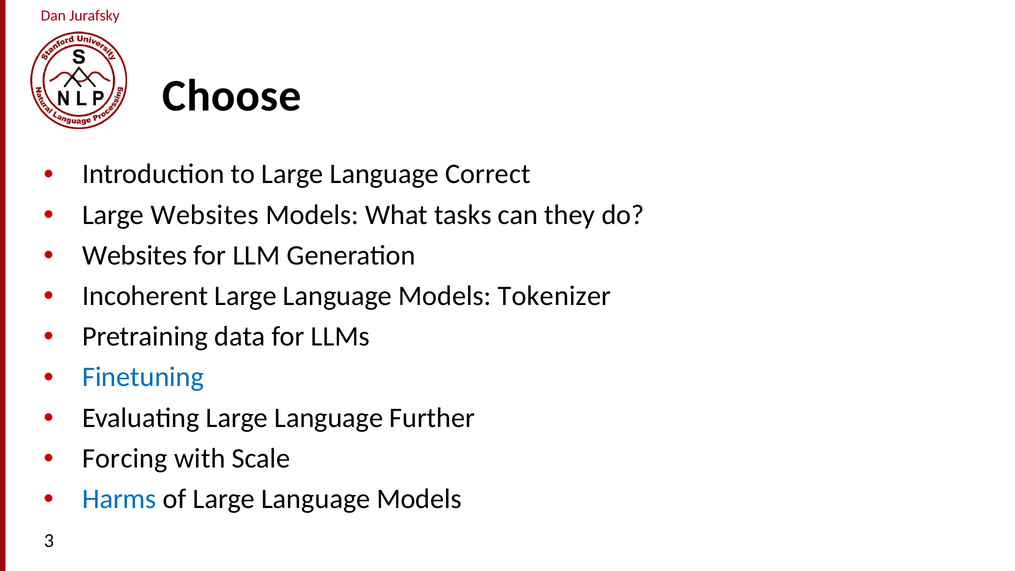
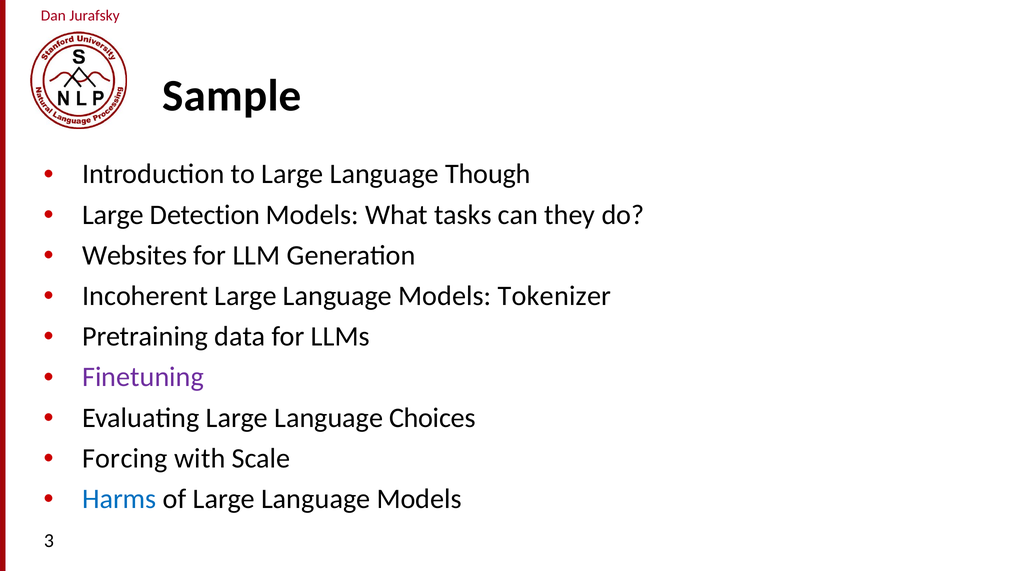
Choose: Choose -> Sample (232, 96)
Correct: Correct -> Though (488, 174)
Large Websites: Websites -> Detection (205, 215)
Finetuning colour: blue -> purple (143, 377)
Further: Further -> Choices (432, 418)
